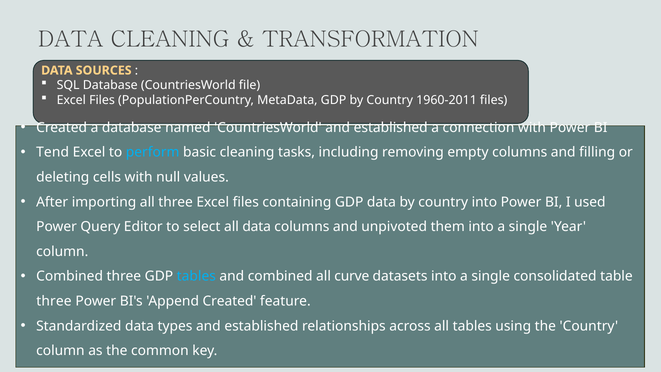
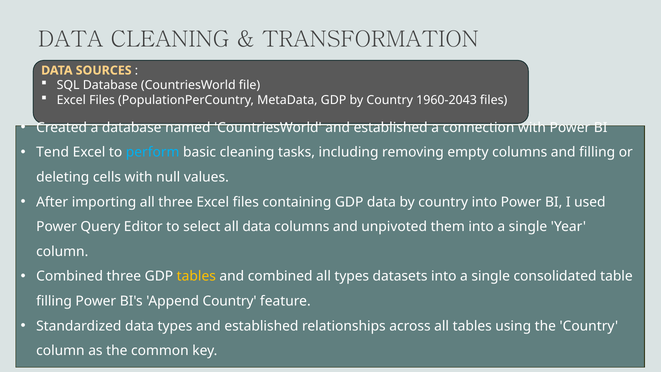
1960-2011: 1960-2011 -> 1960-2043 (447, 100)
tables colour: light blue -> yellow (196, 276)
all curve: curve -> types (352, 276)
three: three -> filling (54, 301)
Append Created: Created -> Country (230, 301)
